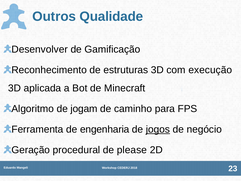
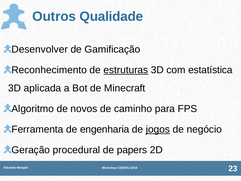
estruturas underline: none -> present (126, 70)
execução: execução -> estatística (210, 70)
jogam: jogam -> novos (84, 109)
please: please -> papers (132, 150)
